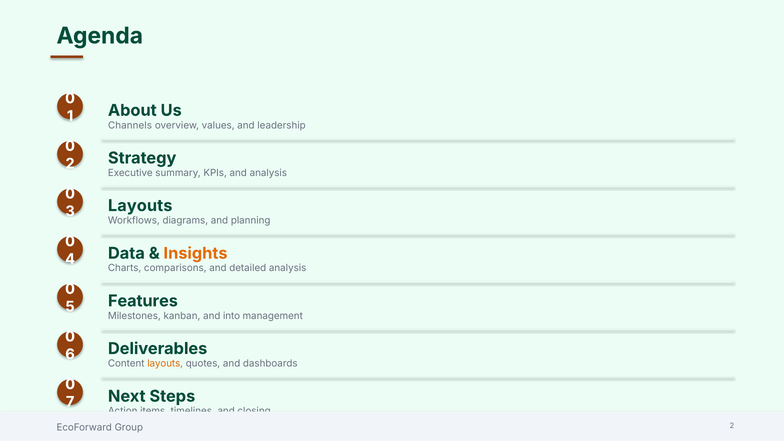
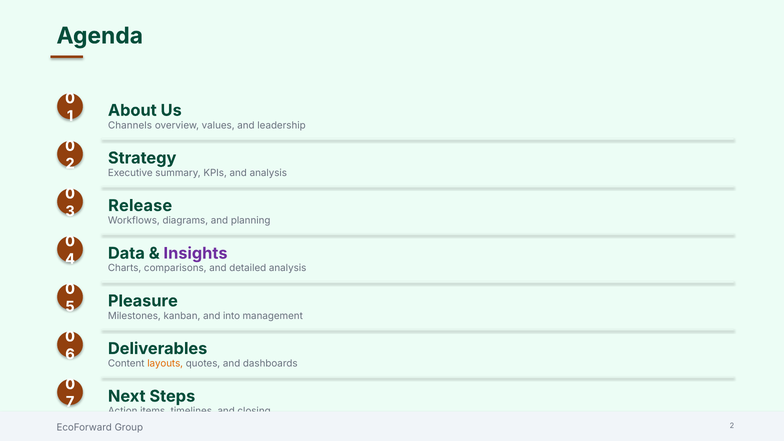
Layouts: Layouts -> Release (140, 206)
Insights colour: orange -> purple (196, 253)
Features: Features -> Pleasure (143, 301)
